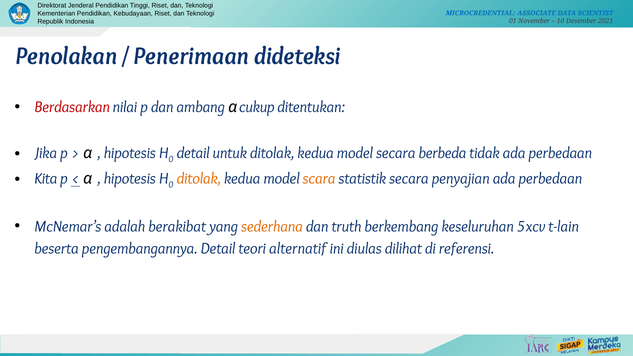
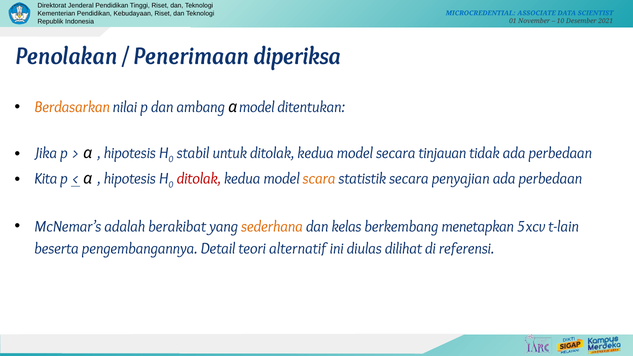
dideteksi: dideteksi -> diperiksa (297, 56)
Berdasarkan colour: red -> orange (72, 107)
α cukup: cukup -> model (257, 107)
detail: detail -> stabil (193, 153)
berbeda: berbeda -> tinjauan (442, 153)
ditolak colour: orange -> red (199, 179)
truth: truth -> kelas (346, 227)
keseluruhan: keseluruhan -> menetapkan (478, 227)
